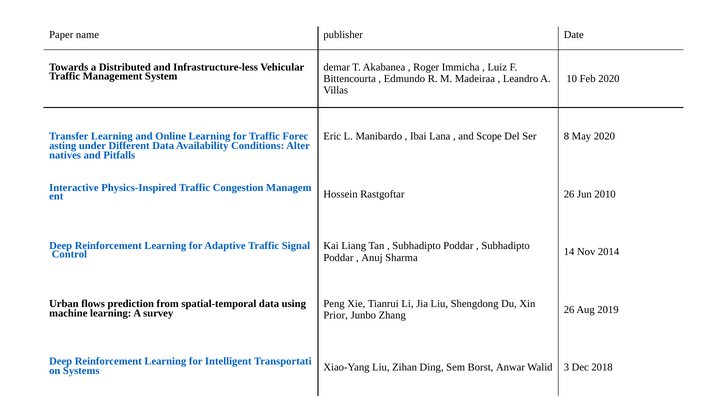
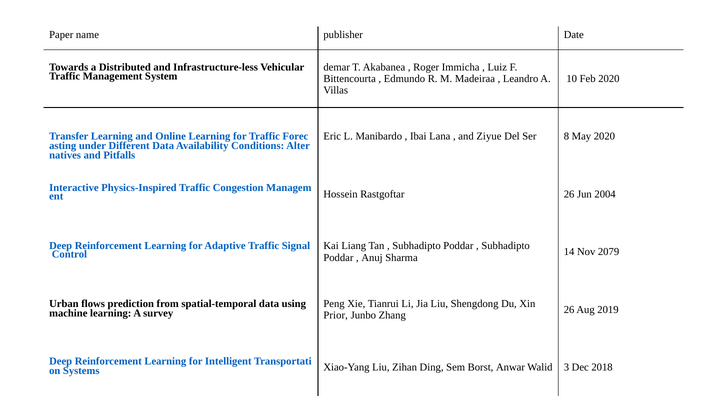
Scope: Scope -> Ziyue (489, 136)
2010: 2010 -> 2004 (605, 194)
2014: 2014 -> 2079 (609, 252)
